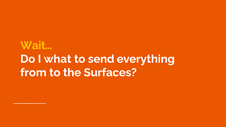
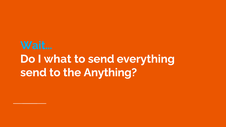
Wait… colour: yellow -> light blue (36, 45)
from: from -> send (33, 73)
Surfaces: Surfaces -> Anything (110, 73)
